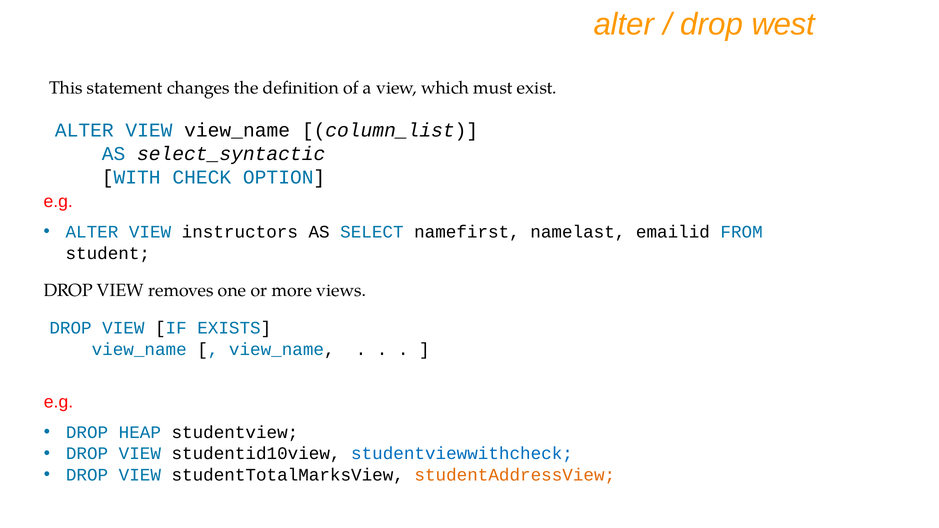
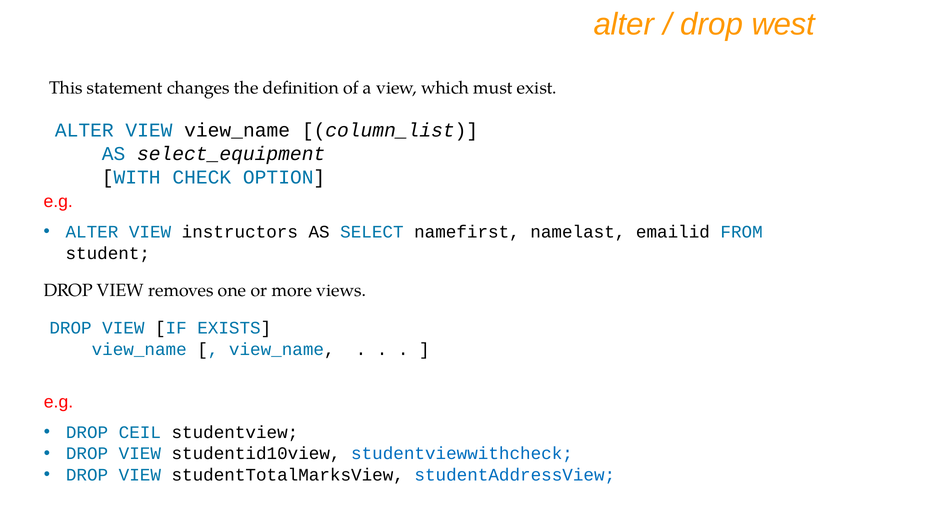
select_syntactic: select_syntactic -> select_equipment (231, 154)
HEAP: HEAP -> CEIL (140, 433)
studentAddressView colour: orange -> blue (515, 475)
